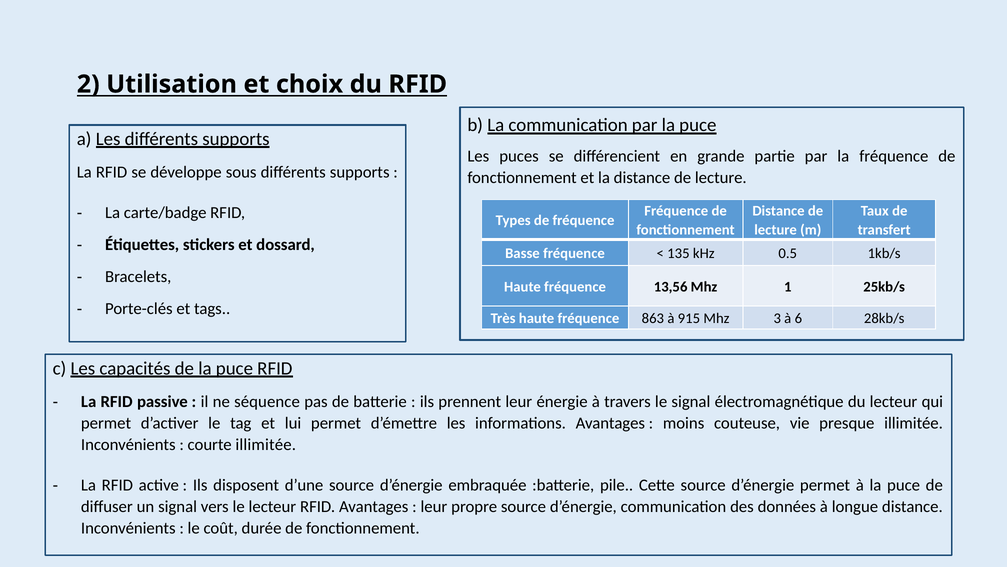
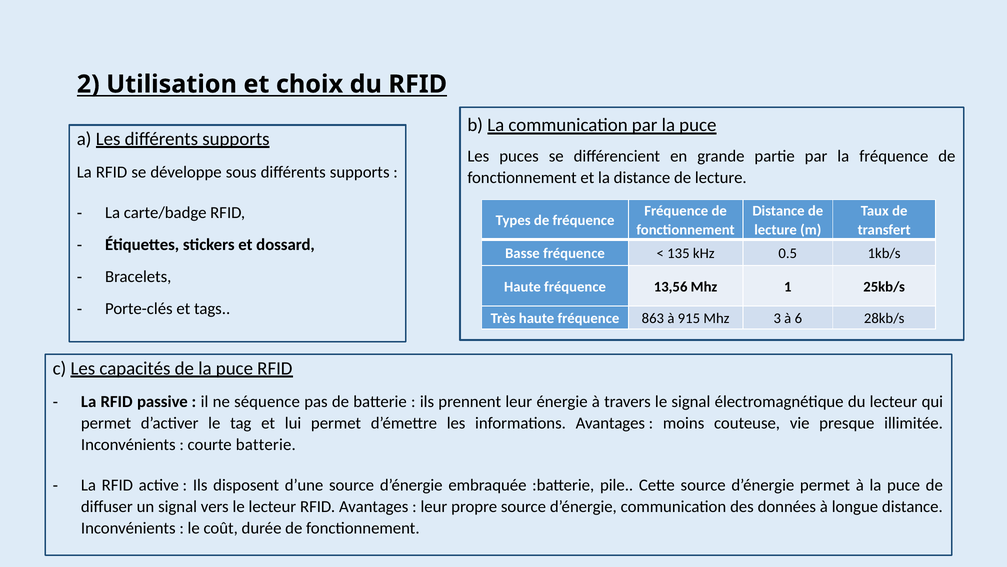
courte illimitée: illimitée -> batterie (266, 444)
